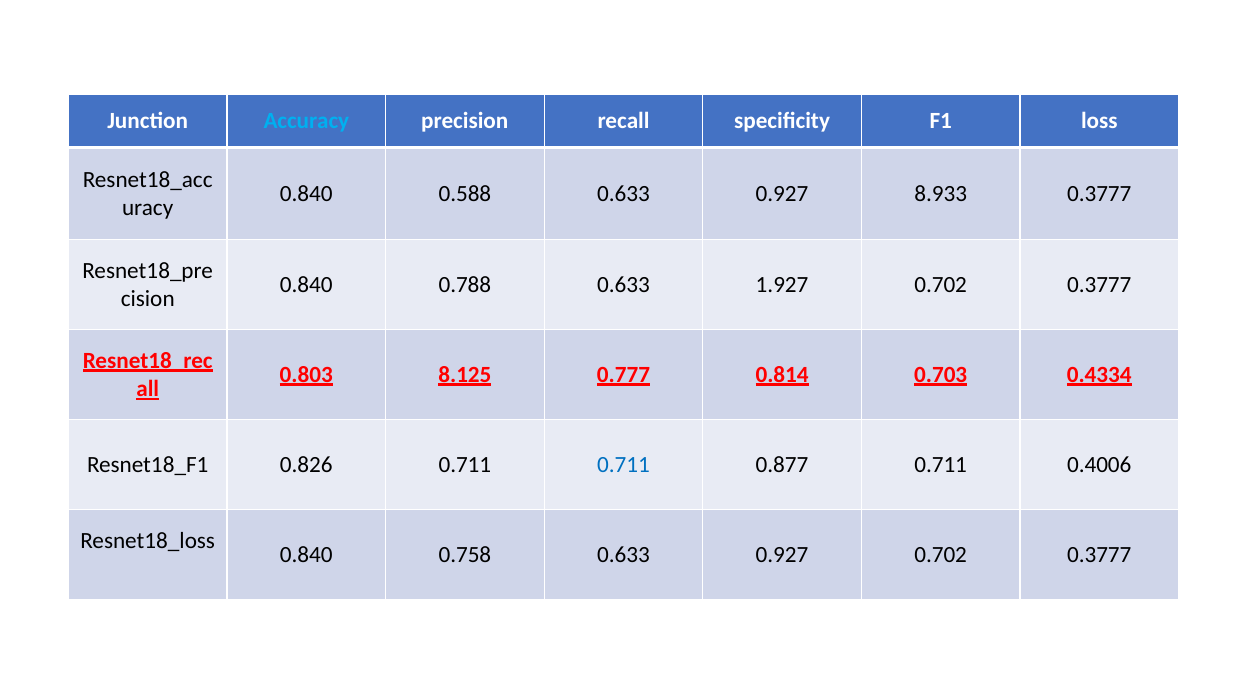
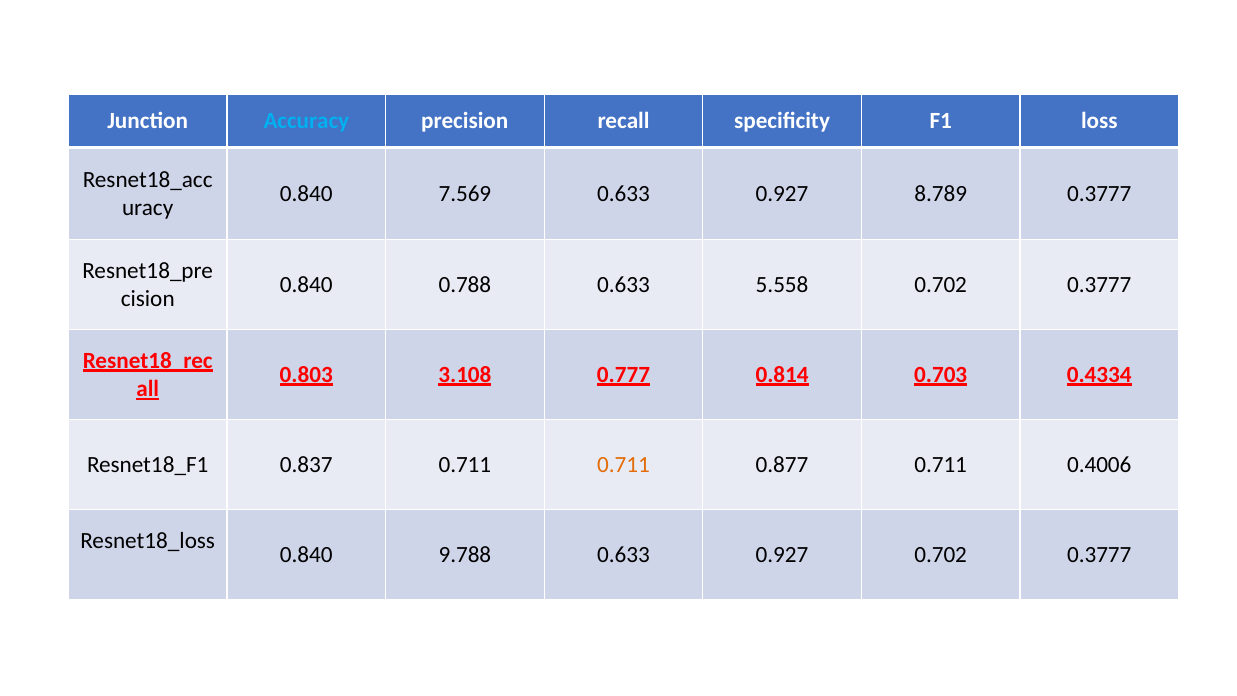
0.588: 0.588 -> 7.569 (465, 194)
8.933: 8.933 -> 8.789 (941, 194)
1.927: 1.927 -> 5.558 (782, 284)
8.125: 8.125 -> 3.108 (465, 374)
0.826: 0.826 -> 0.837 (306, 464)
0.711 colour: blue -> orange (623, 464)
0.758: 0.758 -> 9.788 (465, 554)
